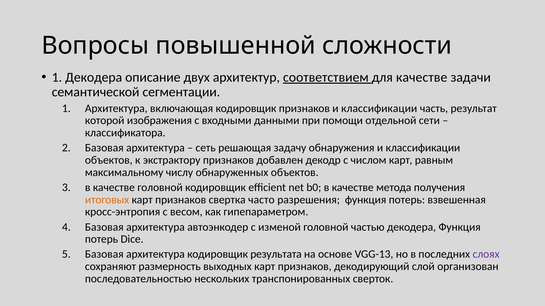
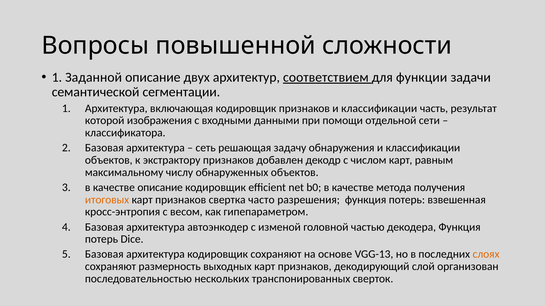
1 Декодера: Декодера -> Заданной (94, 77)
для качестве: качестве -> функции (422, 77)
качестве головной: головной -> описание (160, 188)
кодировщик результата: результата -> сохраняют (276, 255)
слоях colour: purple -> orange (486, 255)
